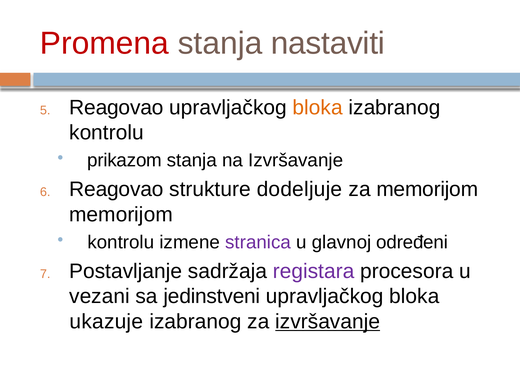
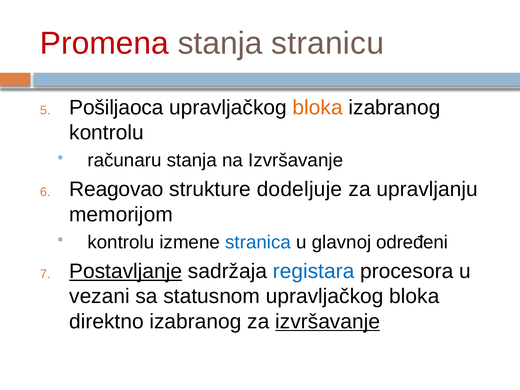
nastaviti: nastaviti -> stranicu (328, 43)
Reagovao: Reagovao -> Pošiljaoca (116, 108)
prikazom: prikazom -> računaru (124, 160)
za memorijom: memorijom -> upravljanju (427, 189)
stranica colour: purple -> blue (258, 242)
Postavljanje underline: none -> present (126, 271)
registara colour: purple -> blue (314, 271)
jedinstveni: jedinstveni -> statusnom (212, 296)
ukazuje: ukazuje -> direktno (106, 322)
